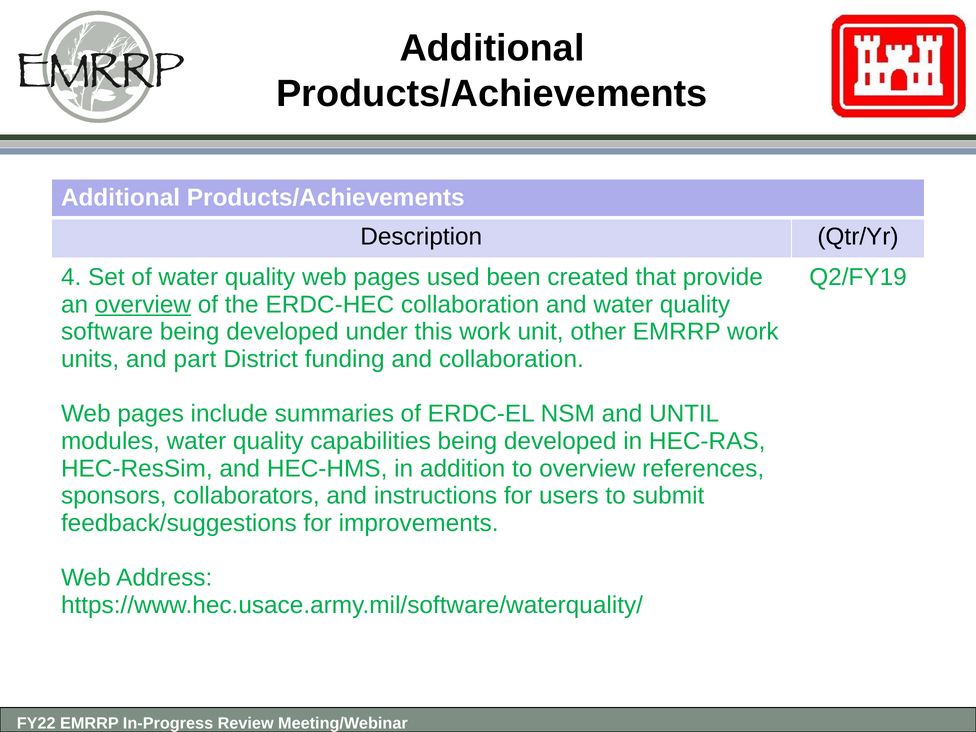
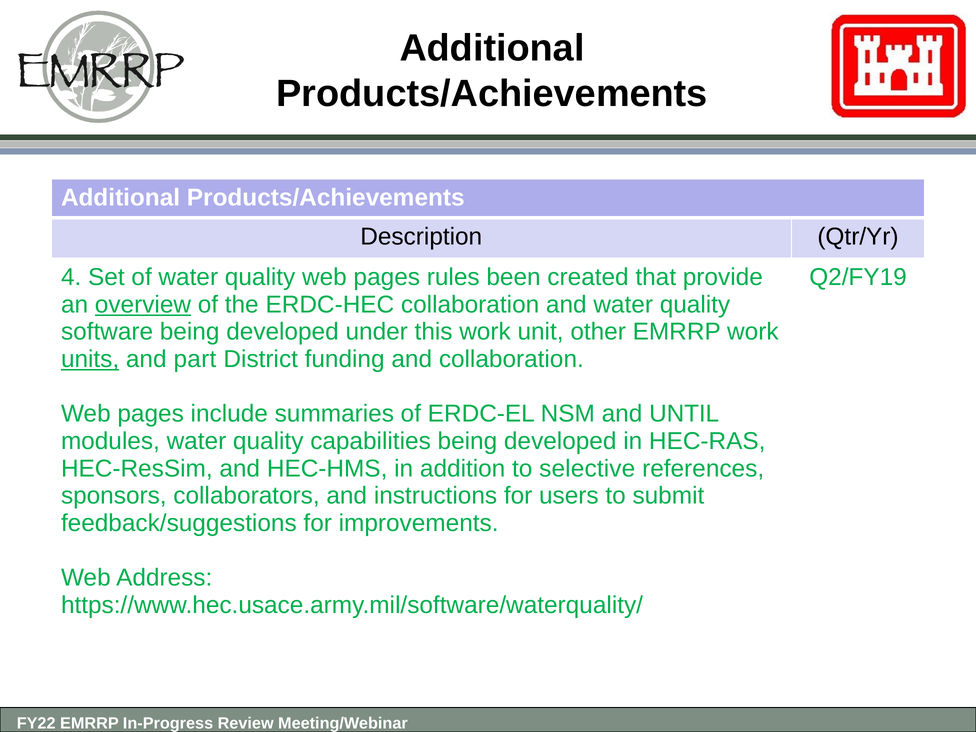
used: used -> rules (453, 277)
units underline: none -> present (90, 359)
to overview: overview -> selective (587, 468)
